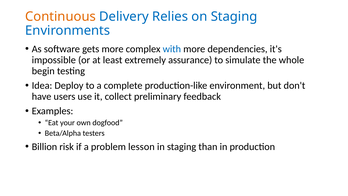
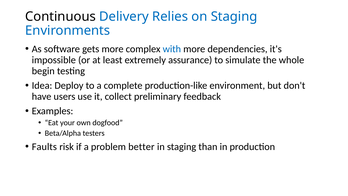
Continuous colour: orange -> black (61, 16)
Billion: Billion -> Faults (44, 146)
lesson: lesson -> better (141, 146)
